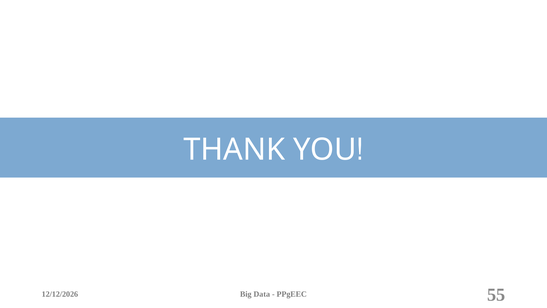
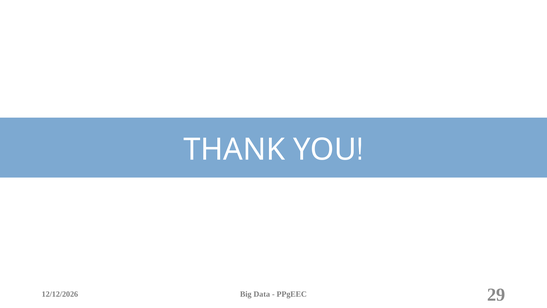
55: 55 -> 29 (496, 295)
